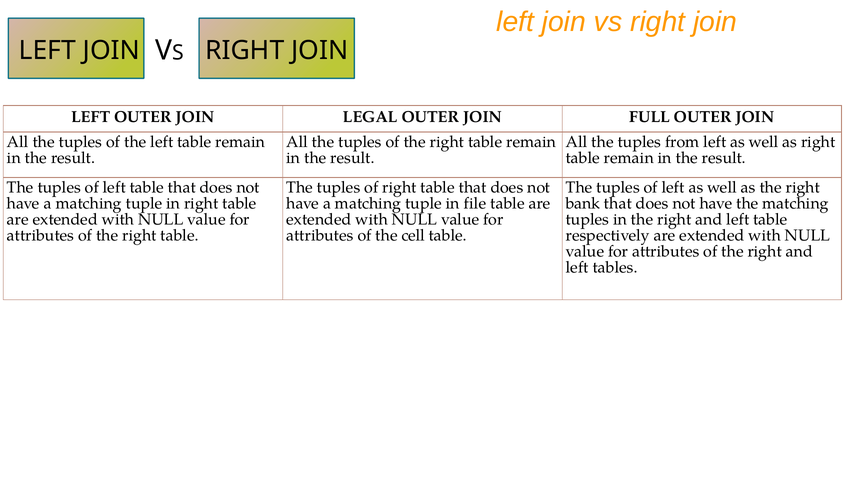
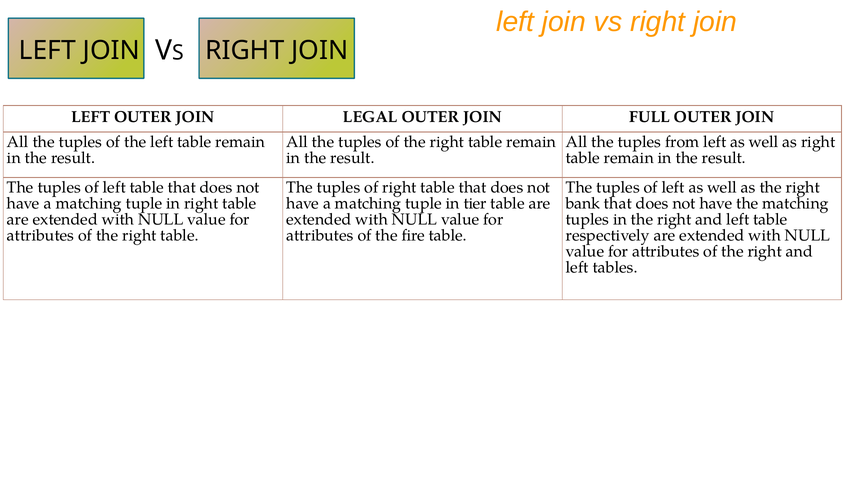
file: file -> tier (475, 204)
cell: cell -> fire (413, 236)
